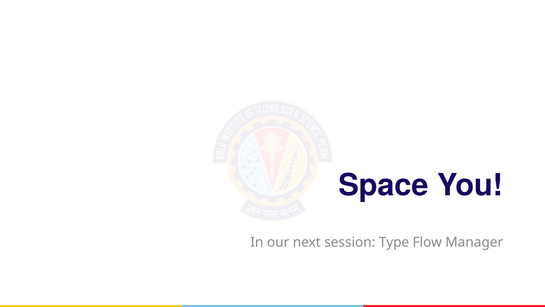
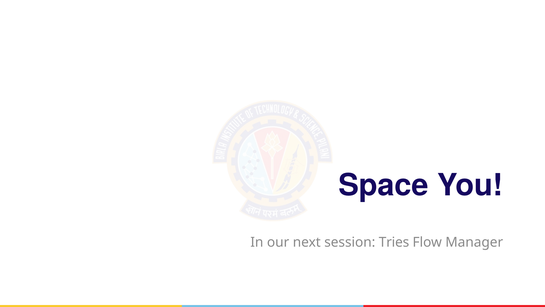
Type: Type -> Tries (394, 242)
